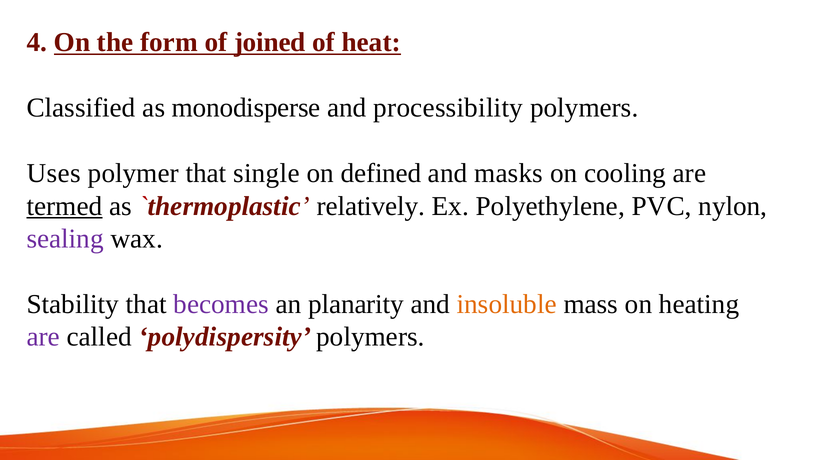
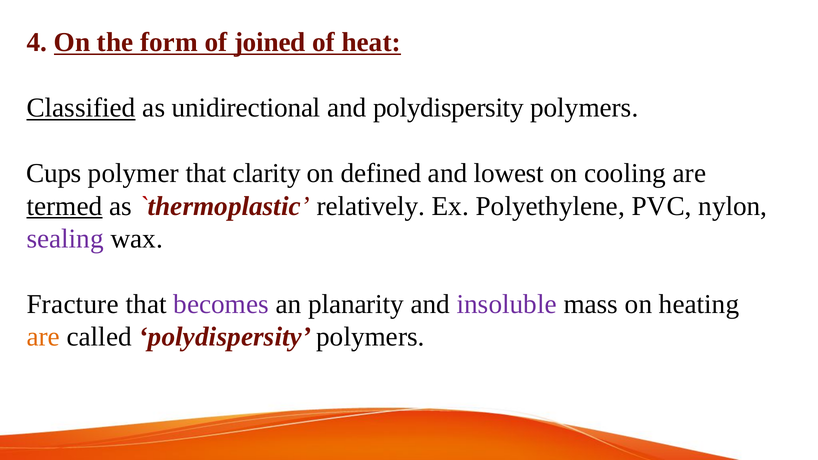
Classified underline: none -> present (81, 108)
monodisperse: monodisperse -> unidirectional (246, 108)
and processibility: processibility -> polydispersity (448, 108)
Uses: Uses -> Cups (54, 173)
single: single -> clarity (267, 173)
masks: masks -> lowest (509, 173)
Stability: Stability -> Fracture (73, 304)
insoluble colour: orange -> purple (507, 304)
are colour: purple -> orange (43, 337)
